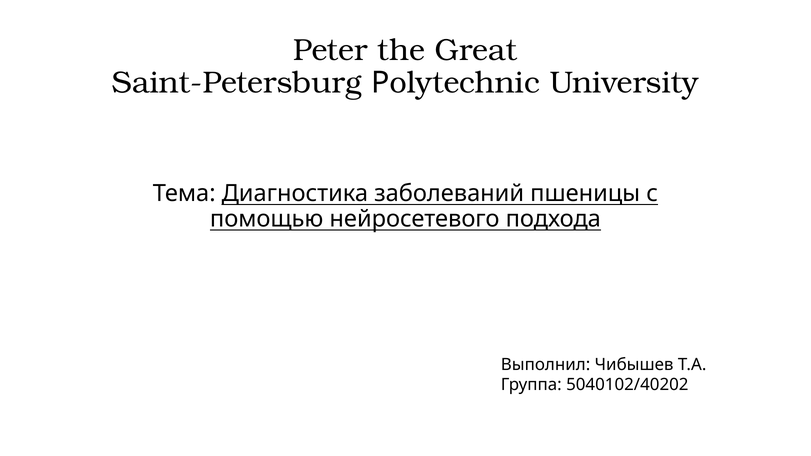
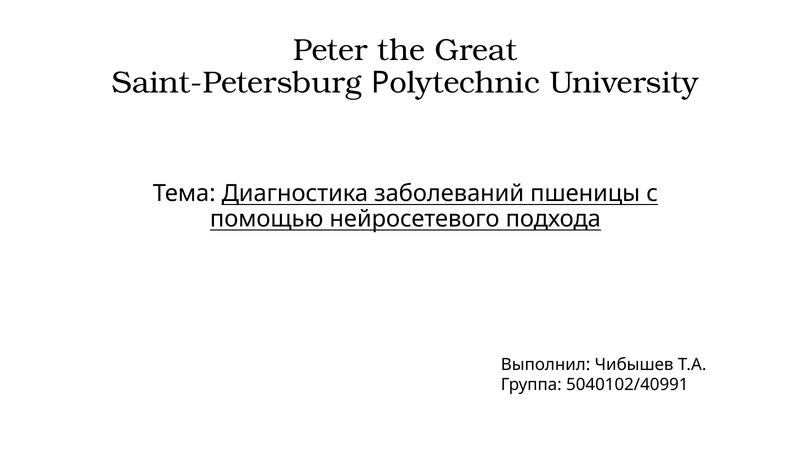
5040102/40202: 5040102/40202 -> 5040102/40991 (627, 385)
